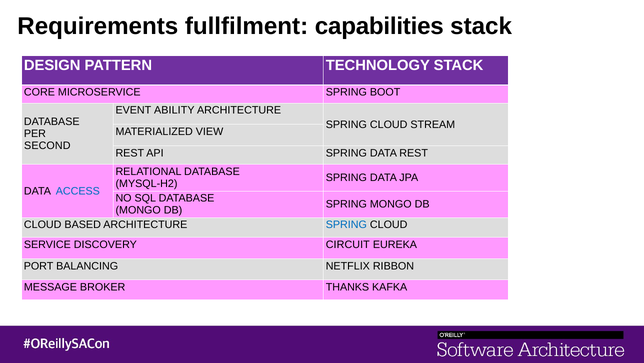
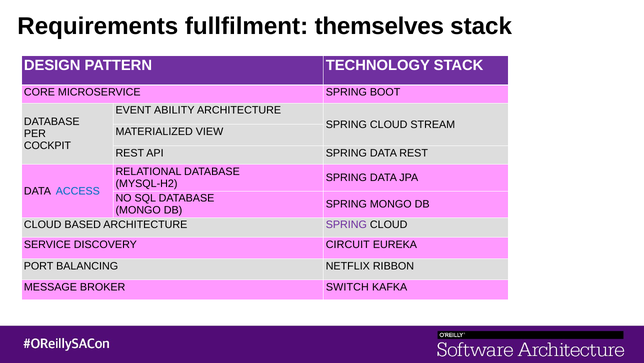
capabilities: capabilities -> themselves (379, 26)
SECOND: SECOND -> COCKPIT (47, 146)
SPRING colour: blue -> purple (346, 224)
THANKS: THANKS -> SWITCH (347, 286)
